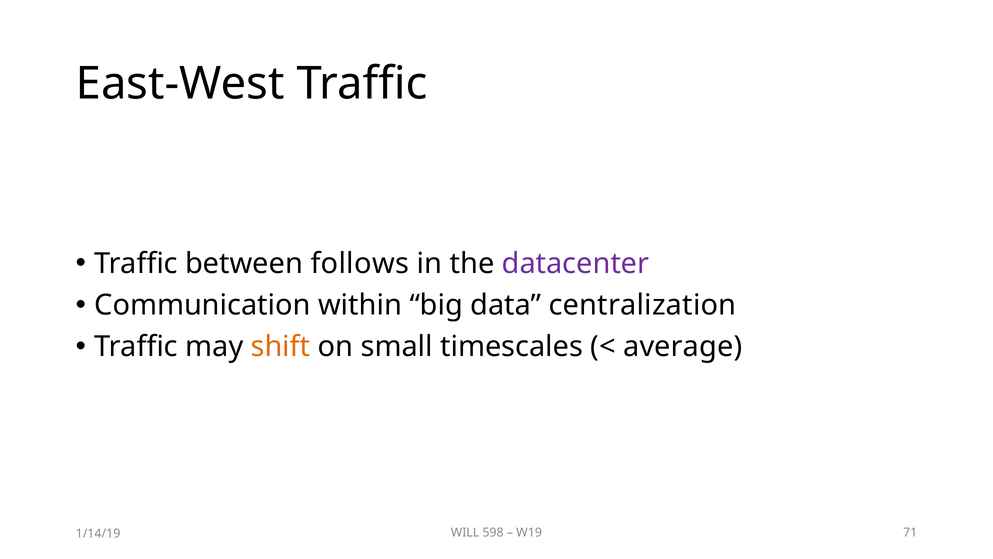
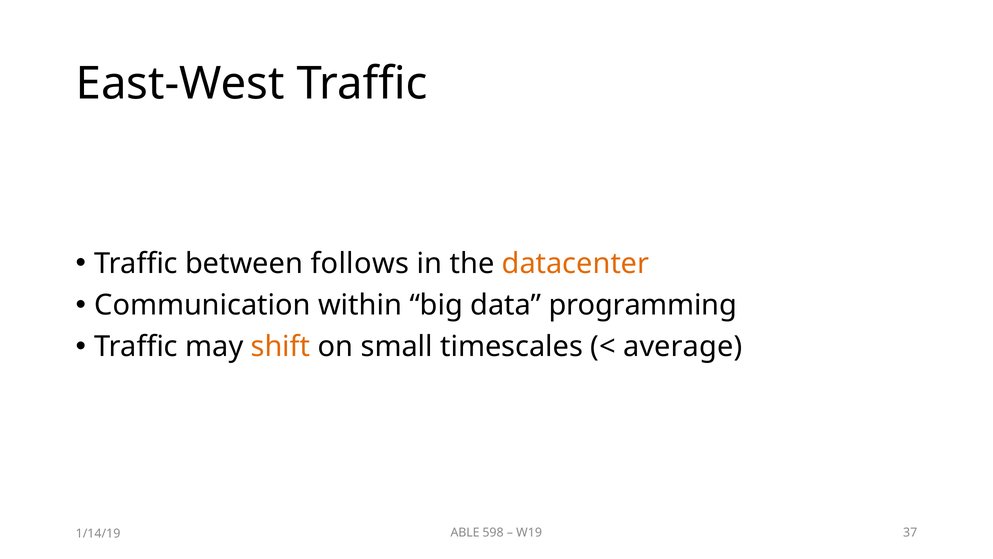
datacenter colour: purple -> orange (576, 263)
centralization: centralization -> programming (643, 305)
WILL: WILL -> ABLE (465, 532)
71: 71 -> 37 (910, 532)
